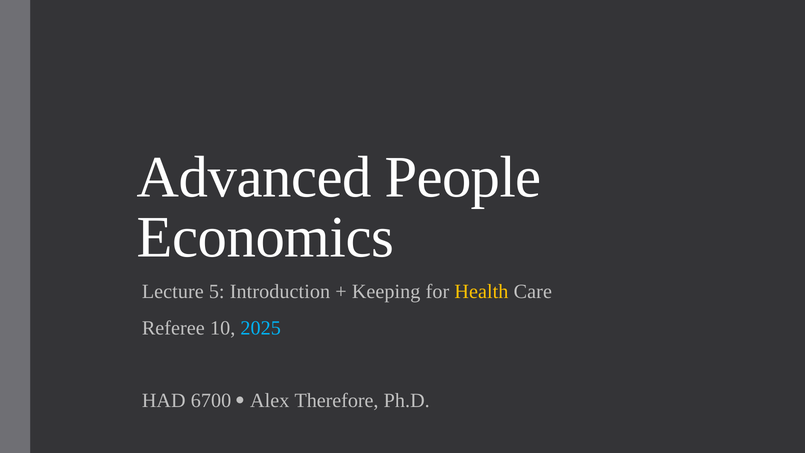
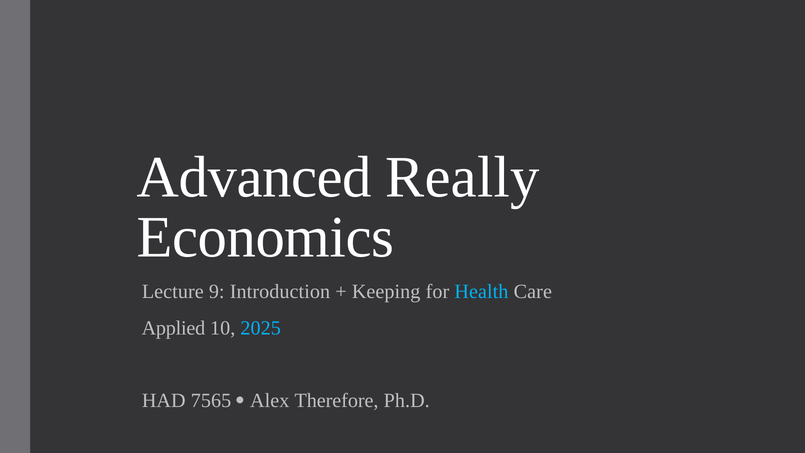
People: People -> Really (462, 177)
5: 5 -> 9 (217, 291)
Health colour: yellow -> light blue (481, 291)
Referee: Referee -> Applied (173, 328)
6700: 6700 -> 7565 (211, 401)
